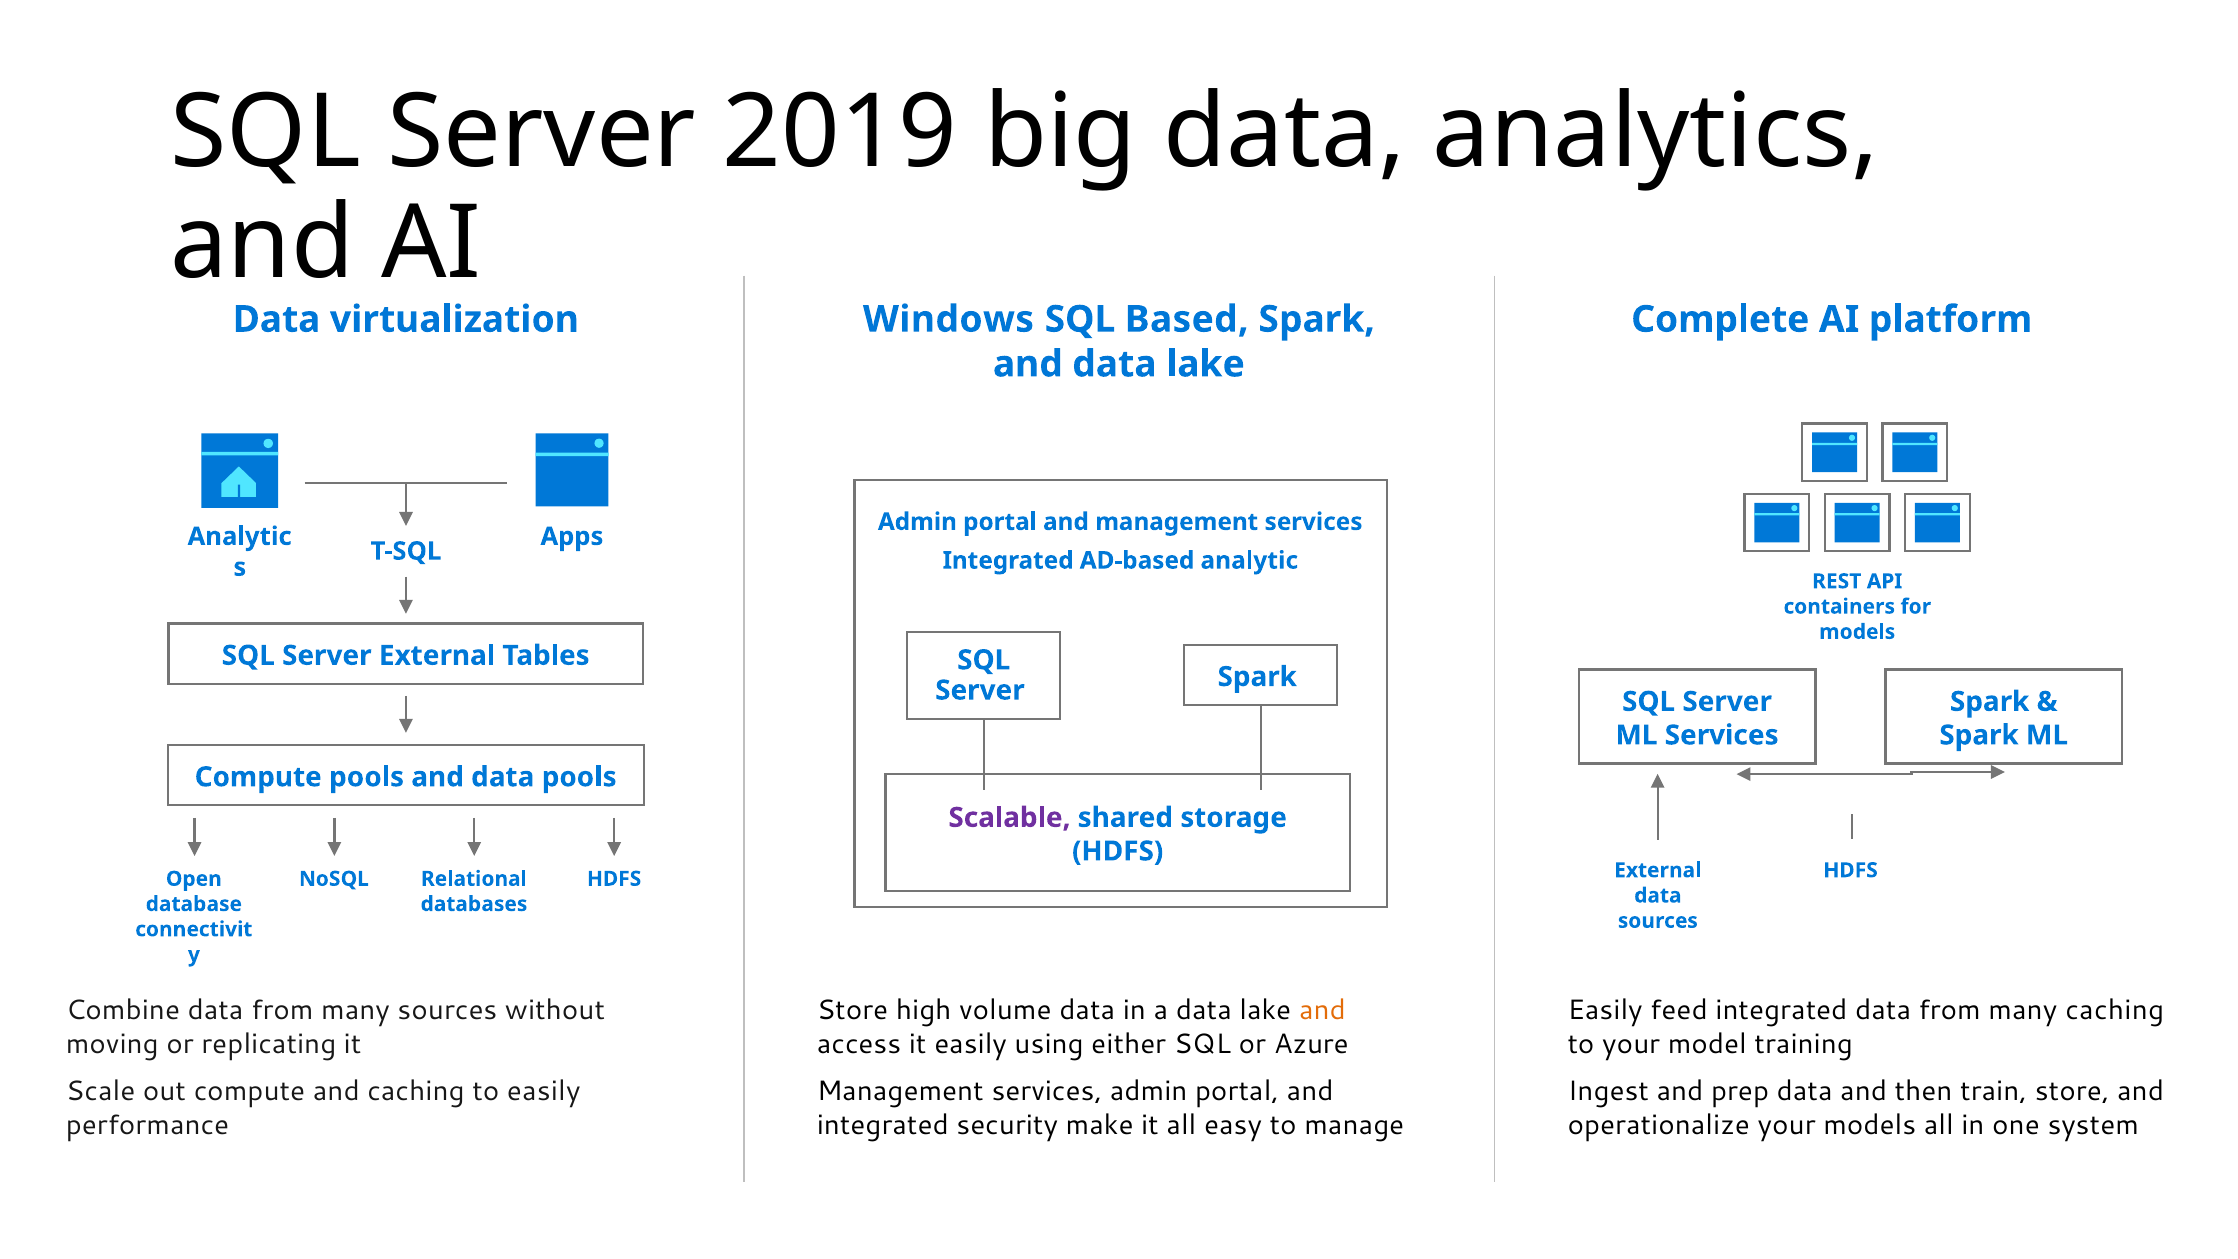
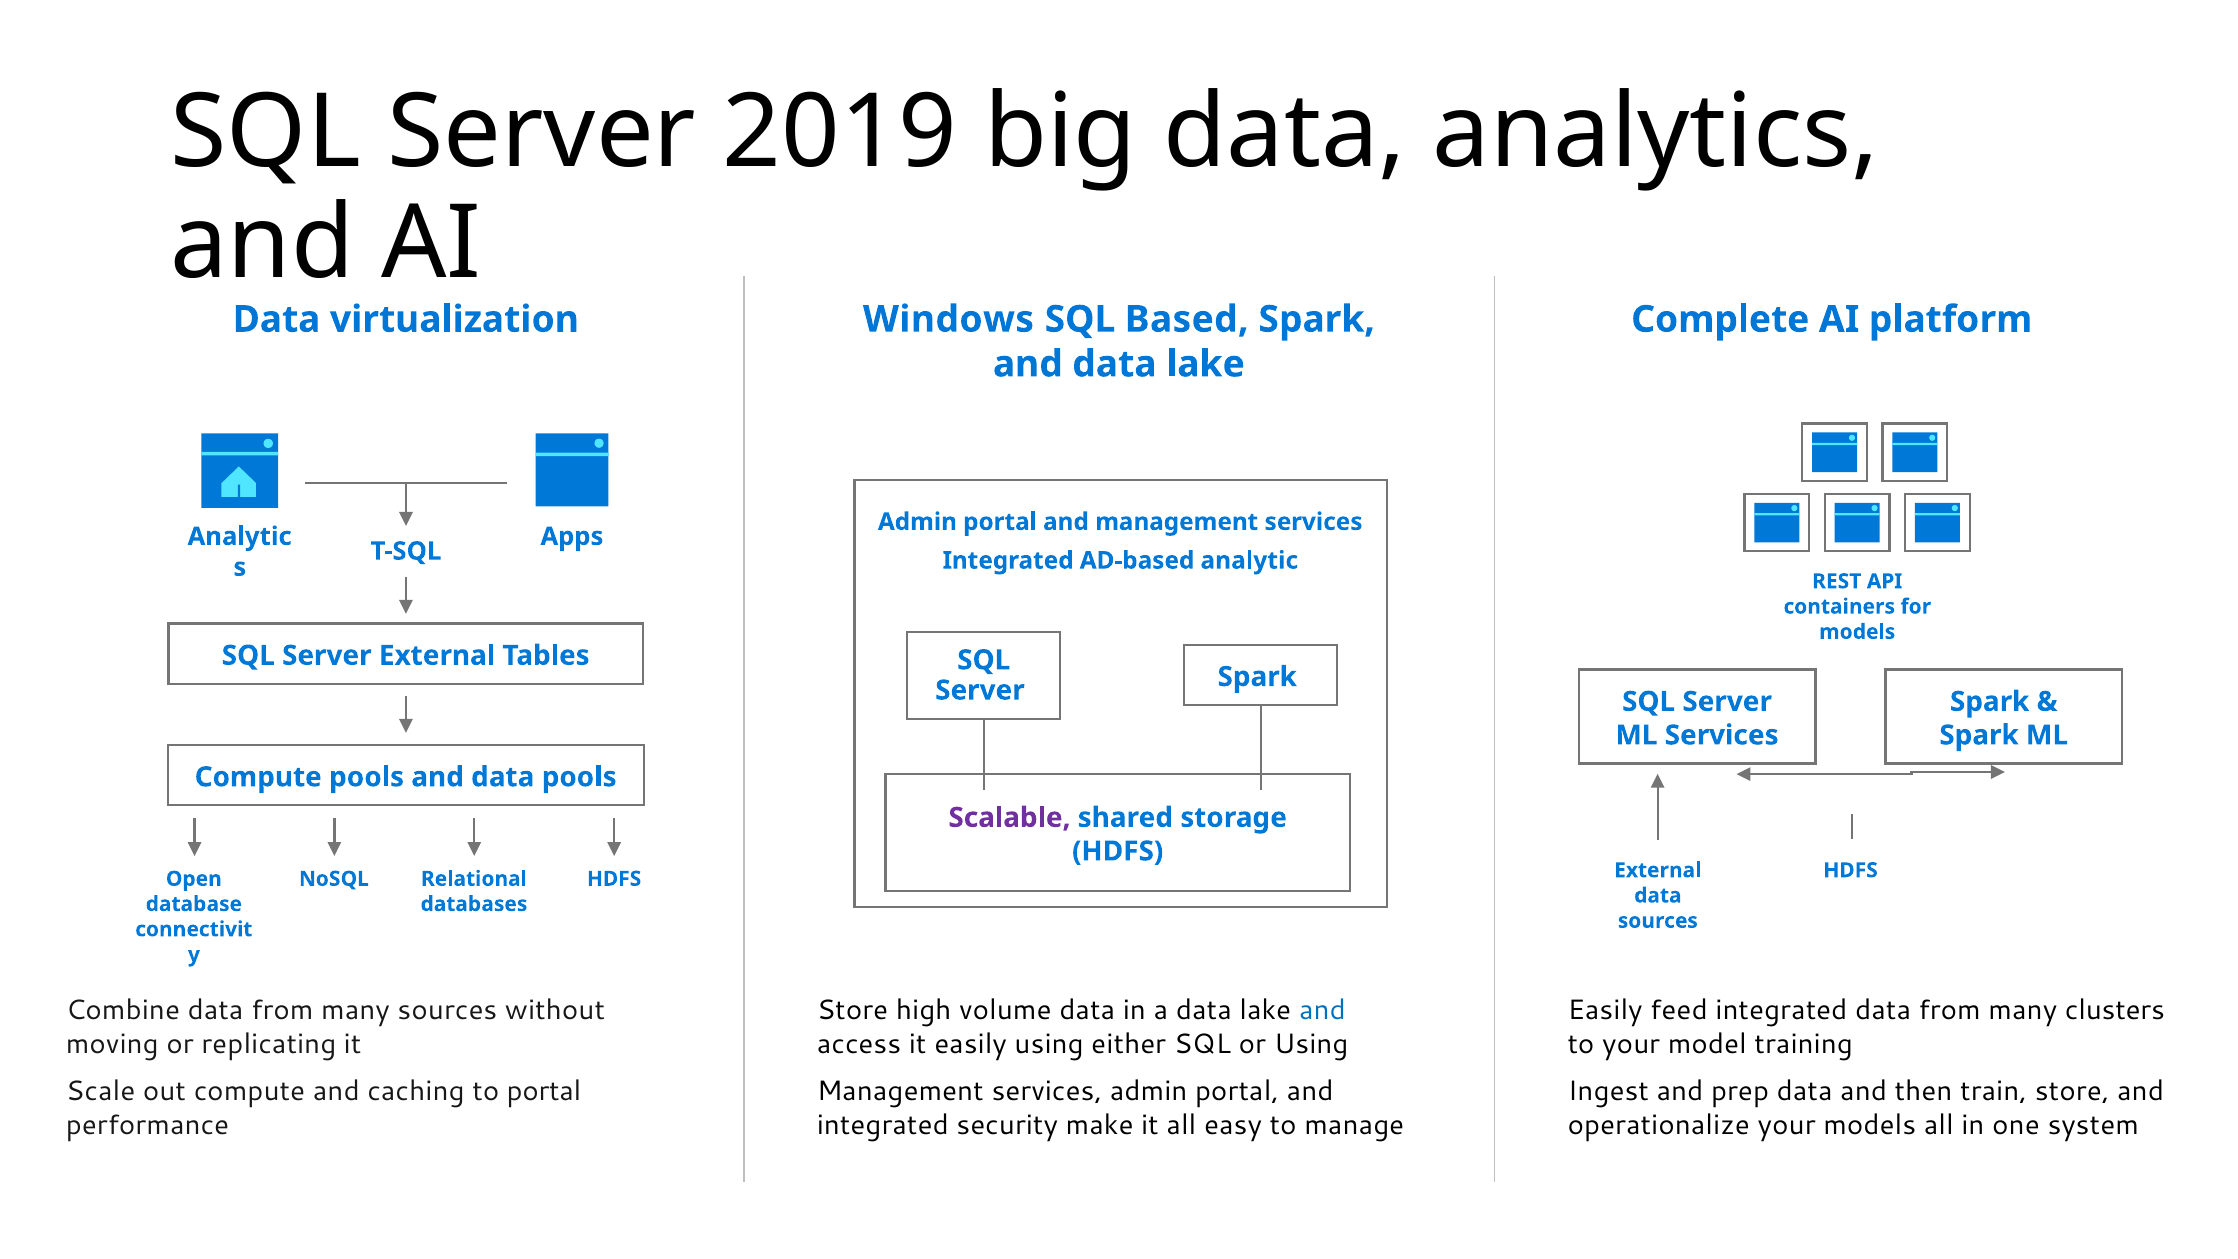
and colour: orange -> blue (1322, 1010)
many caching: caching -> clusters (2115, 1010)
or Azure: Azure -> Using (1311, 1044)
to easily: easily -> portal (544, 1091)
